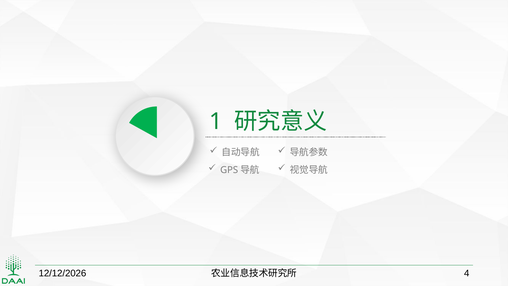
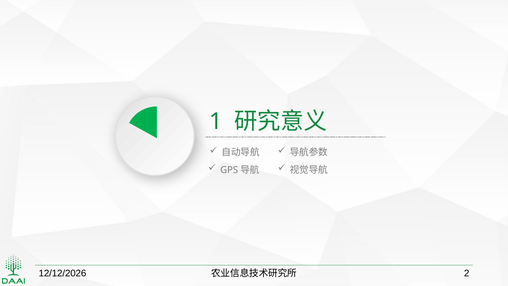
4: 4 -> 2 (467, 273)
